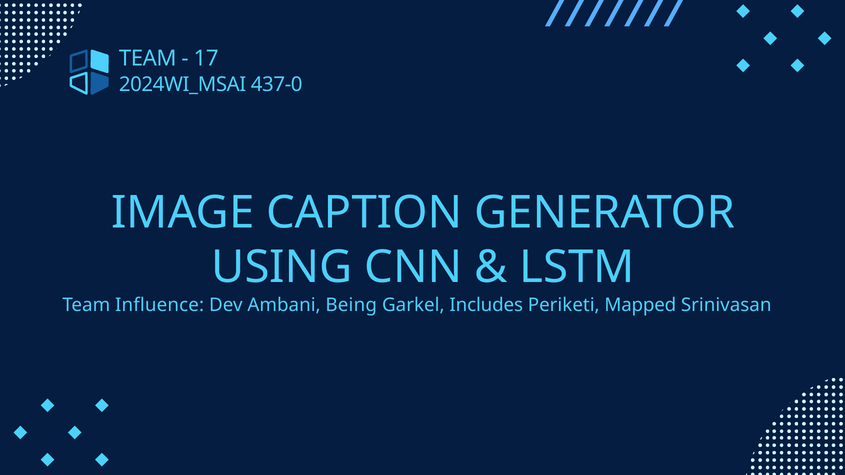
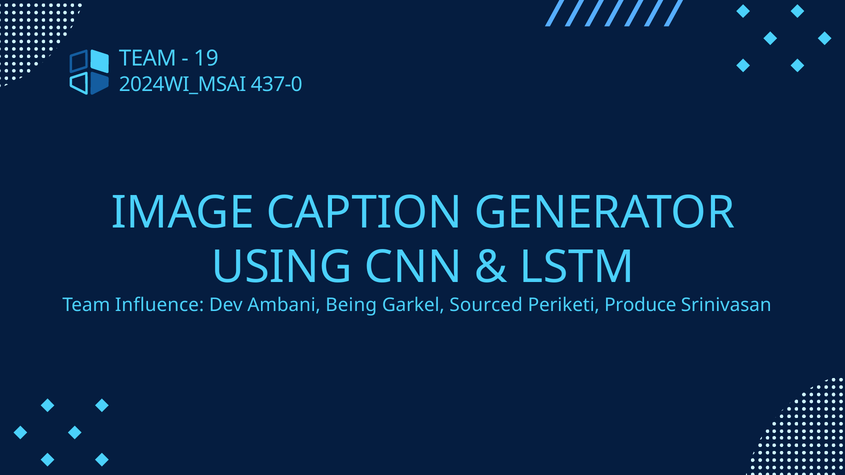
17: 17 -> 19 (206, 58)
Includes: Includes -> Sourced (486, 305)
Mapped: Mapped -> Produce (640, 305)
